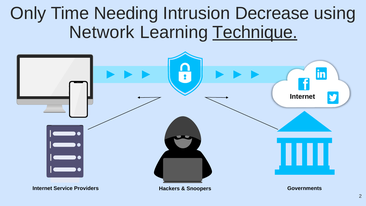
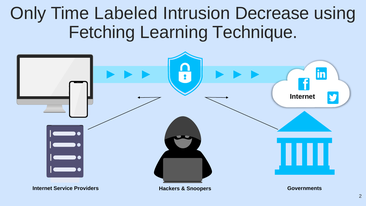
Needing: Needing -> Labeled (126, 13)
Network: Network -> Fetching (102, 32)
Technique underline: present -> none (255, 32)
